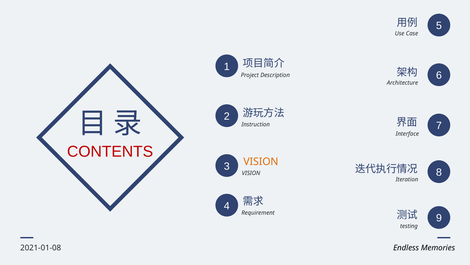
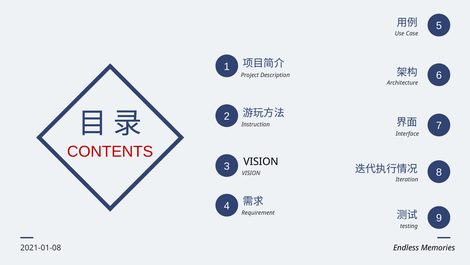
VISION colour: orange -> black (261, 161)
